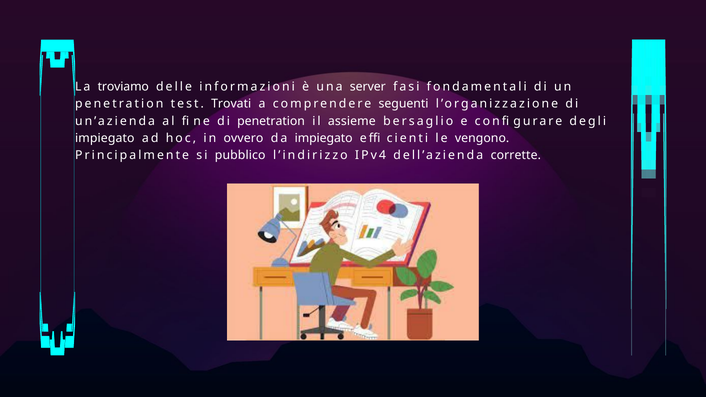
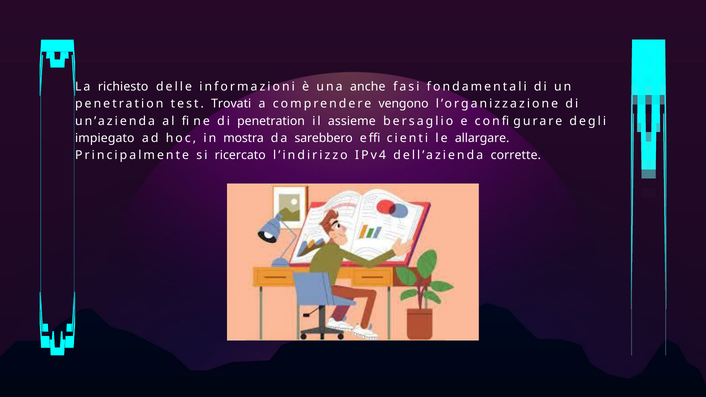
troviamo: troviamo -> richiesto (123, 87)
server: server -> anche (368, 87)
seguenti: seguenti -> vengono (404, 104)
ovvero: ovvero -> mostra (244, 138)
da impiegato: impiegato -> sarebbero (324, 138)
vengono: vengono -> allargare (482, 138)
pubblico: pubblico -> ricercato (240, 155)
